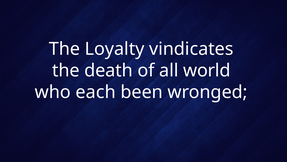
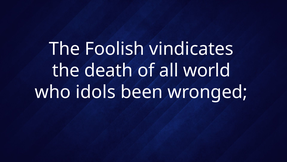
Loyalty: Loyalty -> Foolish (115, 49)
each: each -> idols (96, 92)
